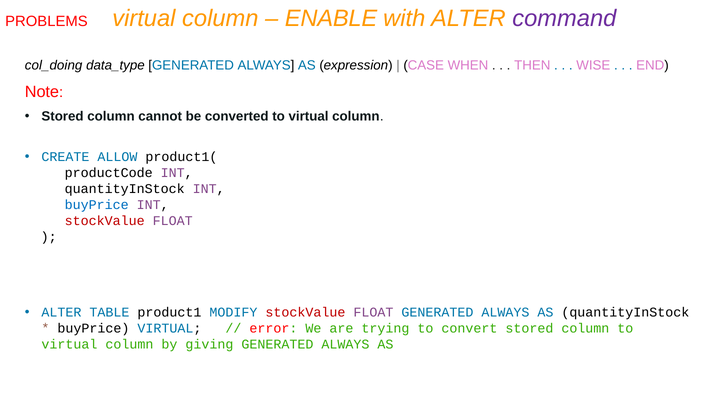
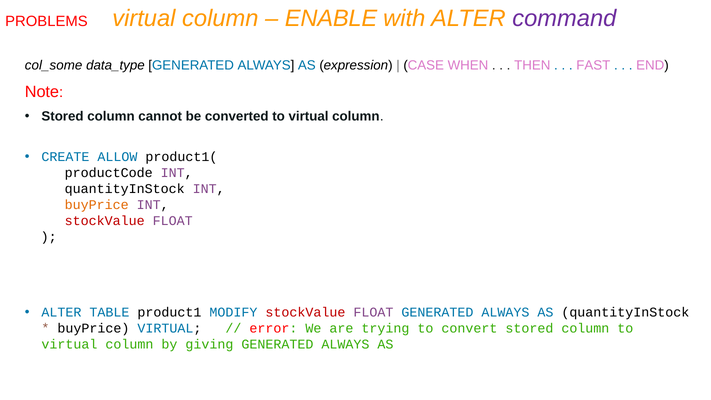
col_doing: col_doing -> col_some (54, 65)
WISE: WISE -> FAST (593, 65)
buyPrice colour: blue -> orange (97, 205)
